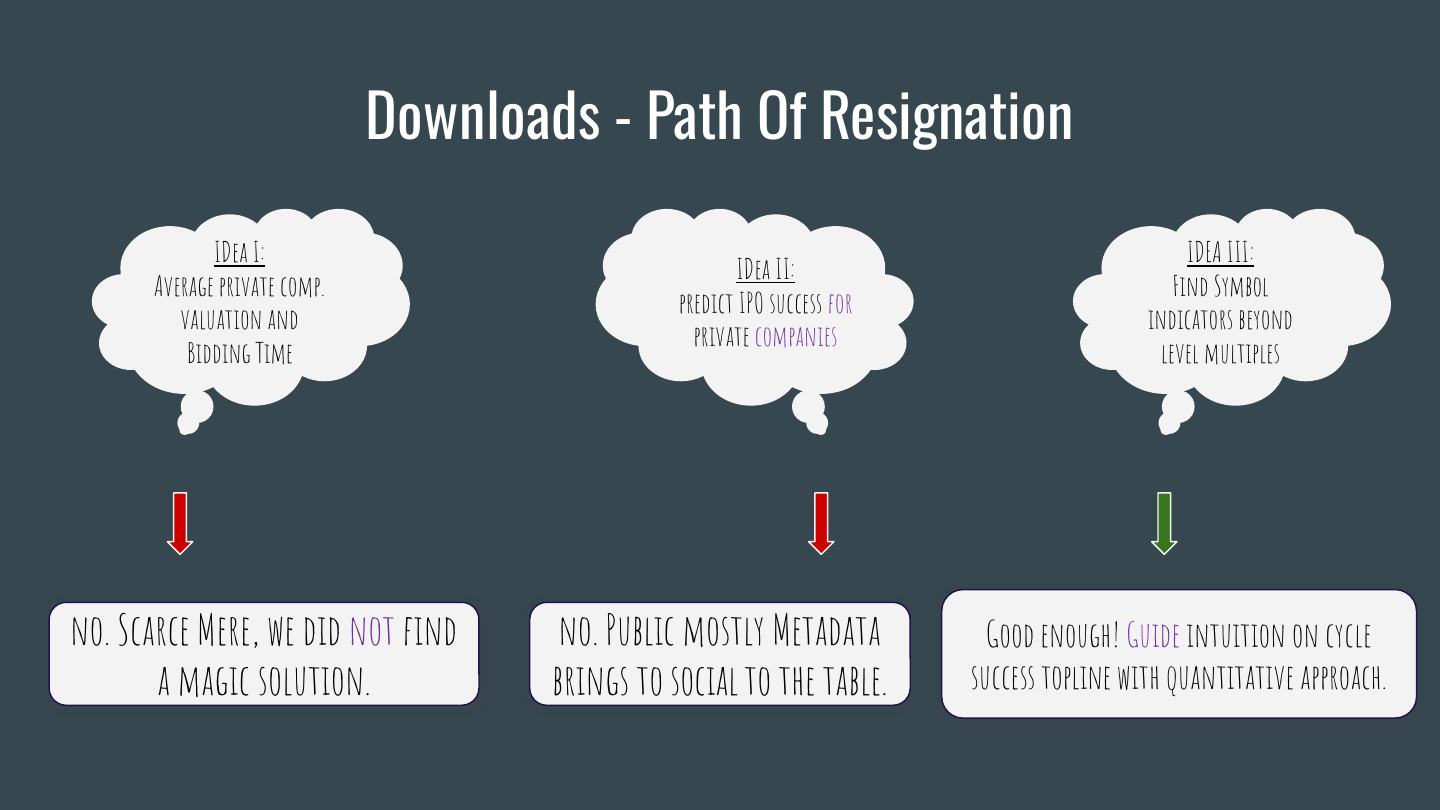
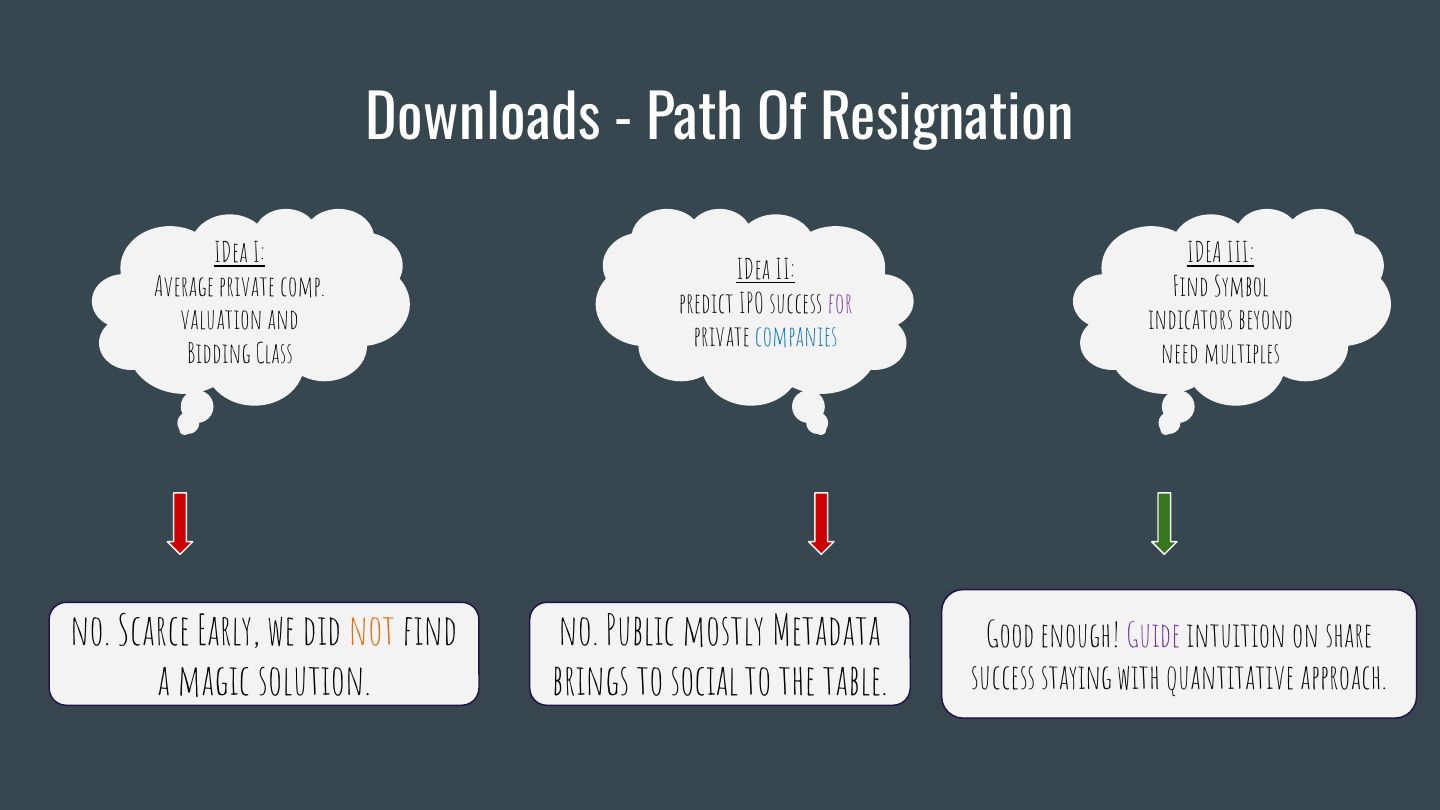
companies colour: purple -> blue (796, 338)
Time: Time -> Class (274, 354)
level: level -> need (1180, 354)
Mere: Mere -> Early (229, 632)
not colour: purple -> orange (372, 632)
cycle: cycle -> share (1349, 637)
topline: topline -> staying (1076, 678)
